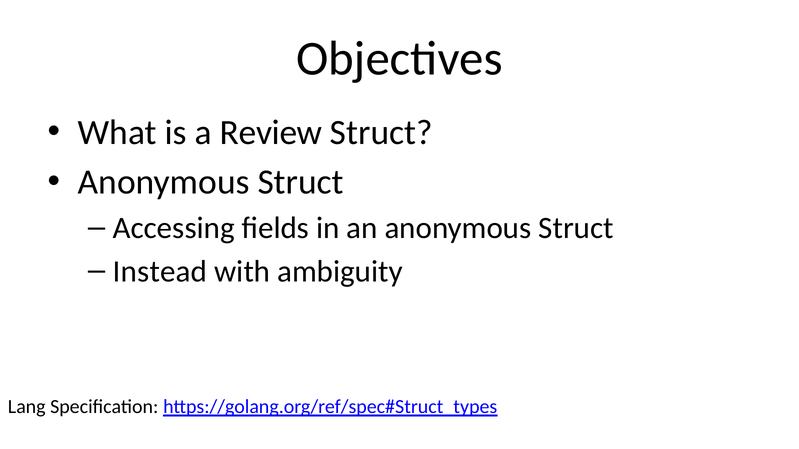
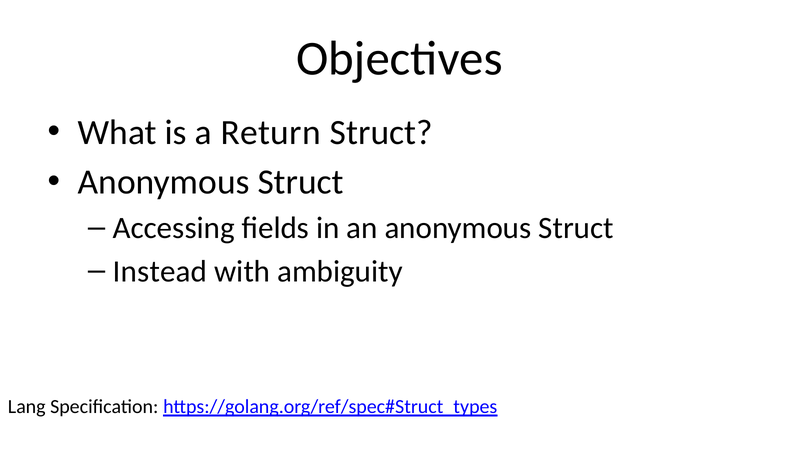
Review: Review -> Return (271, 133)
